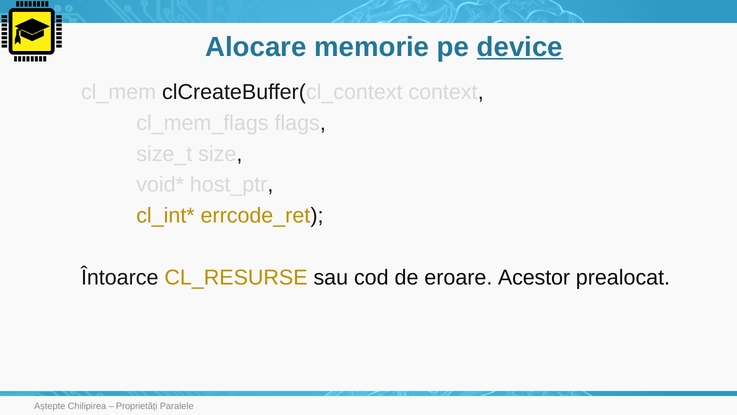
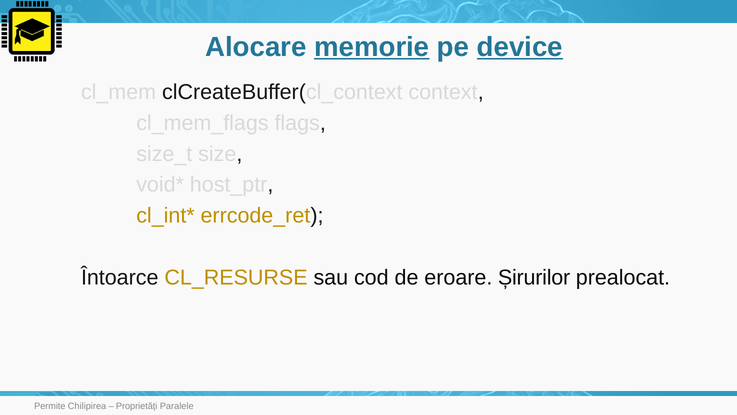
memorie underline: none -> present (372, 47)
Acestor: Acestor -> Șirurilor (534, 277)
Aștepte: Aștepte -> Permite (50, 406)
